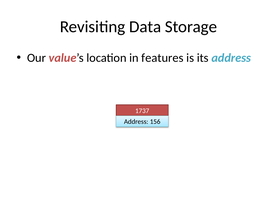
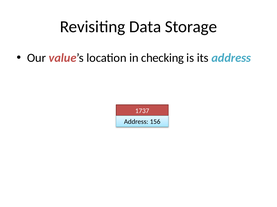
features: features -> checking (163, 58)
